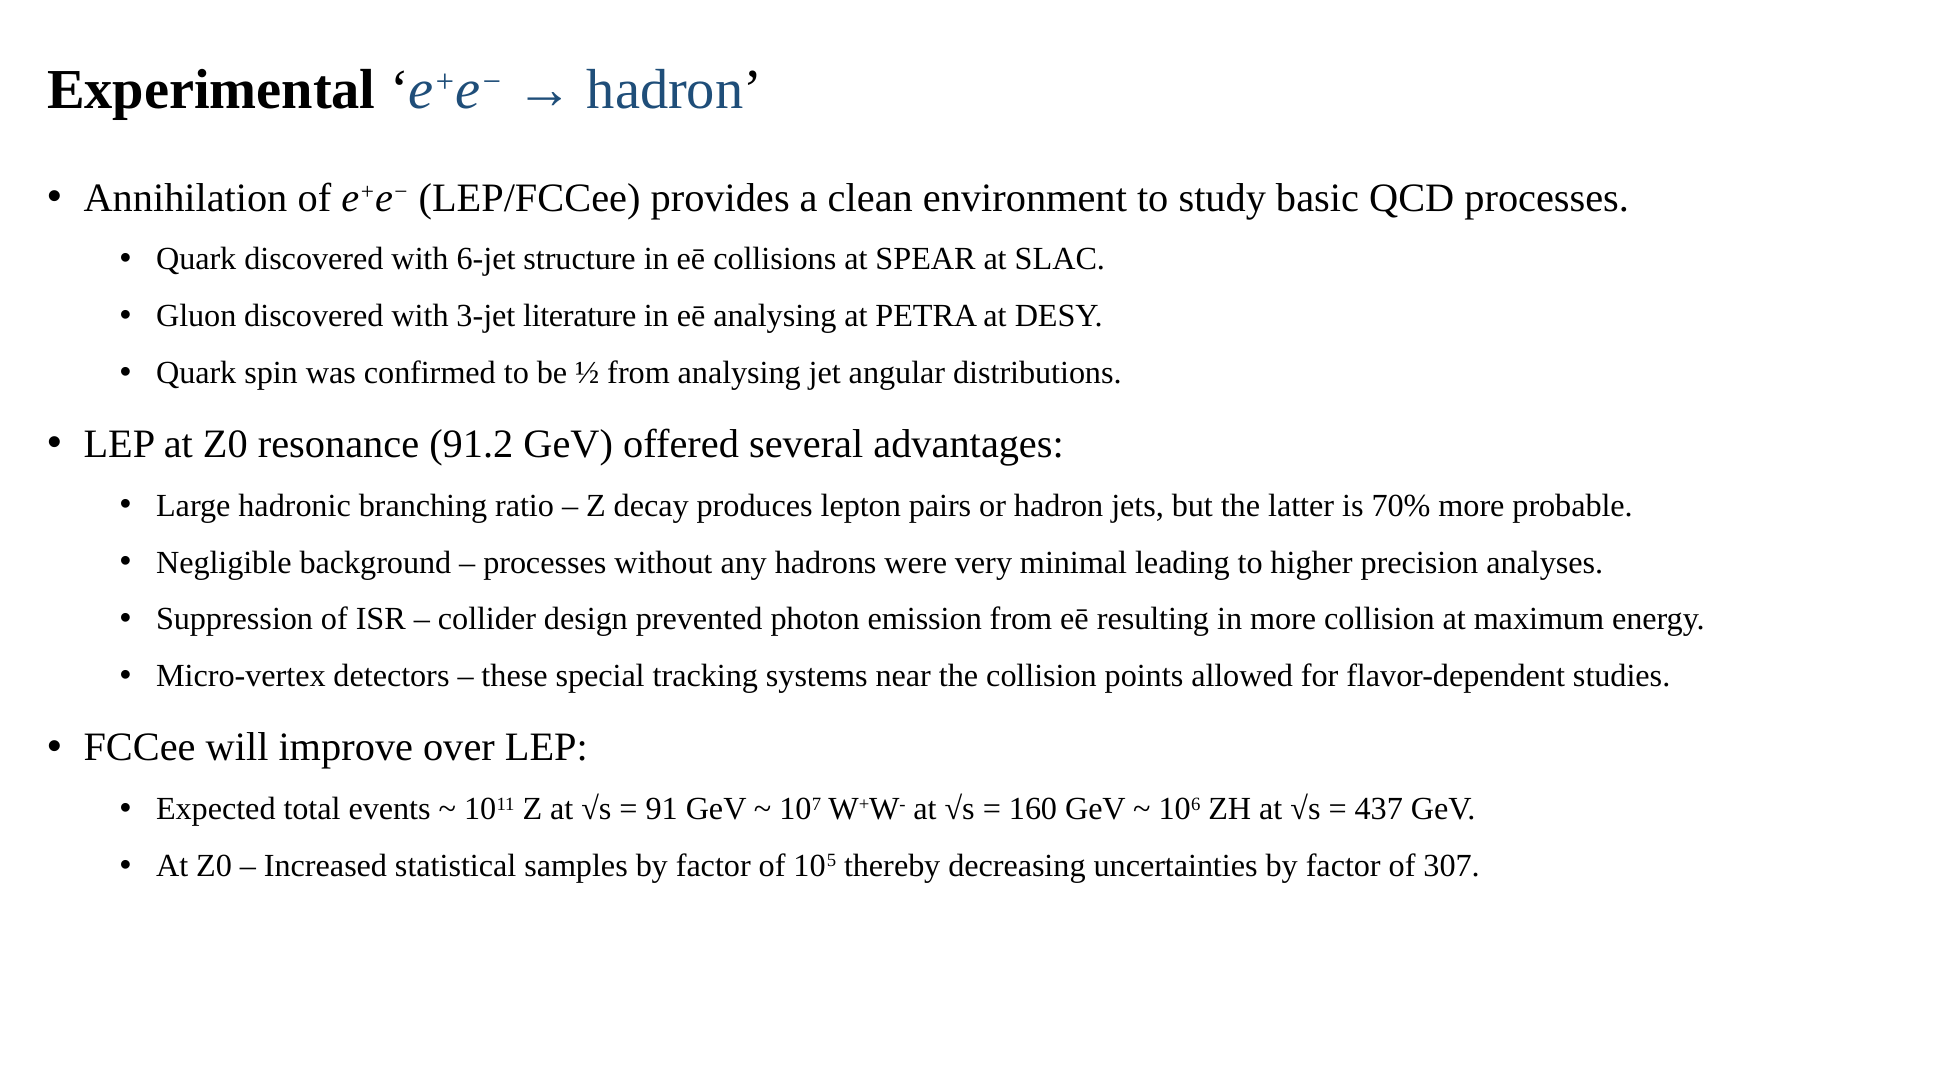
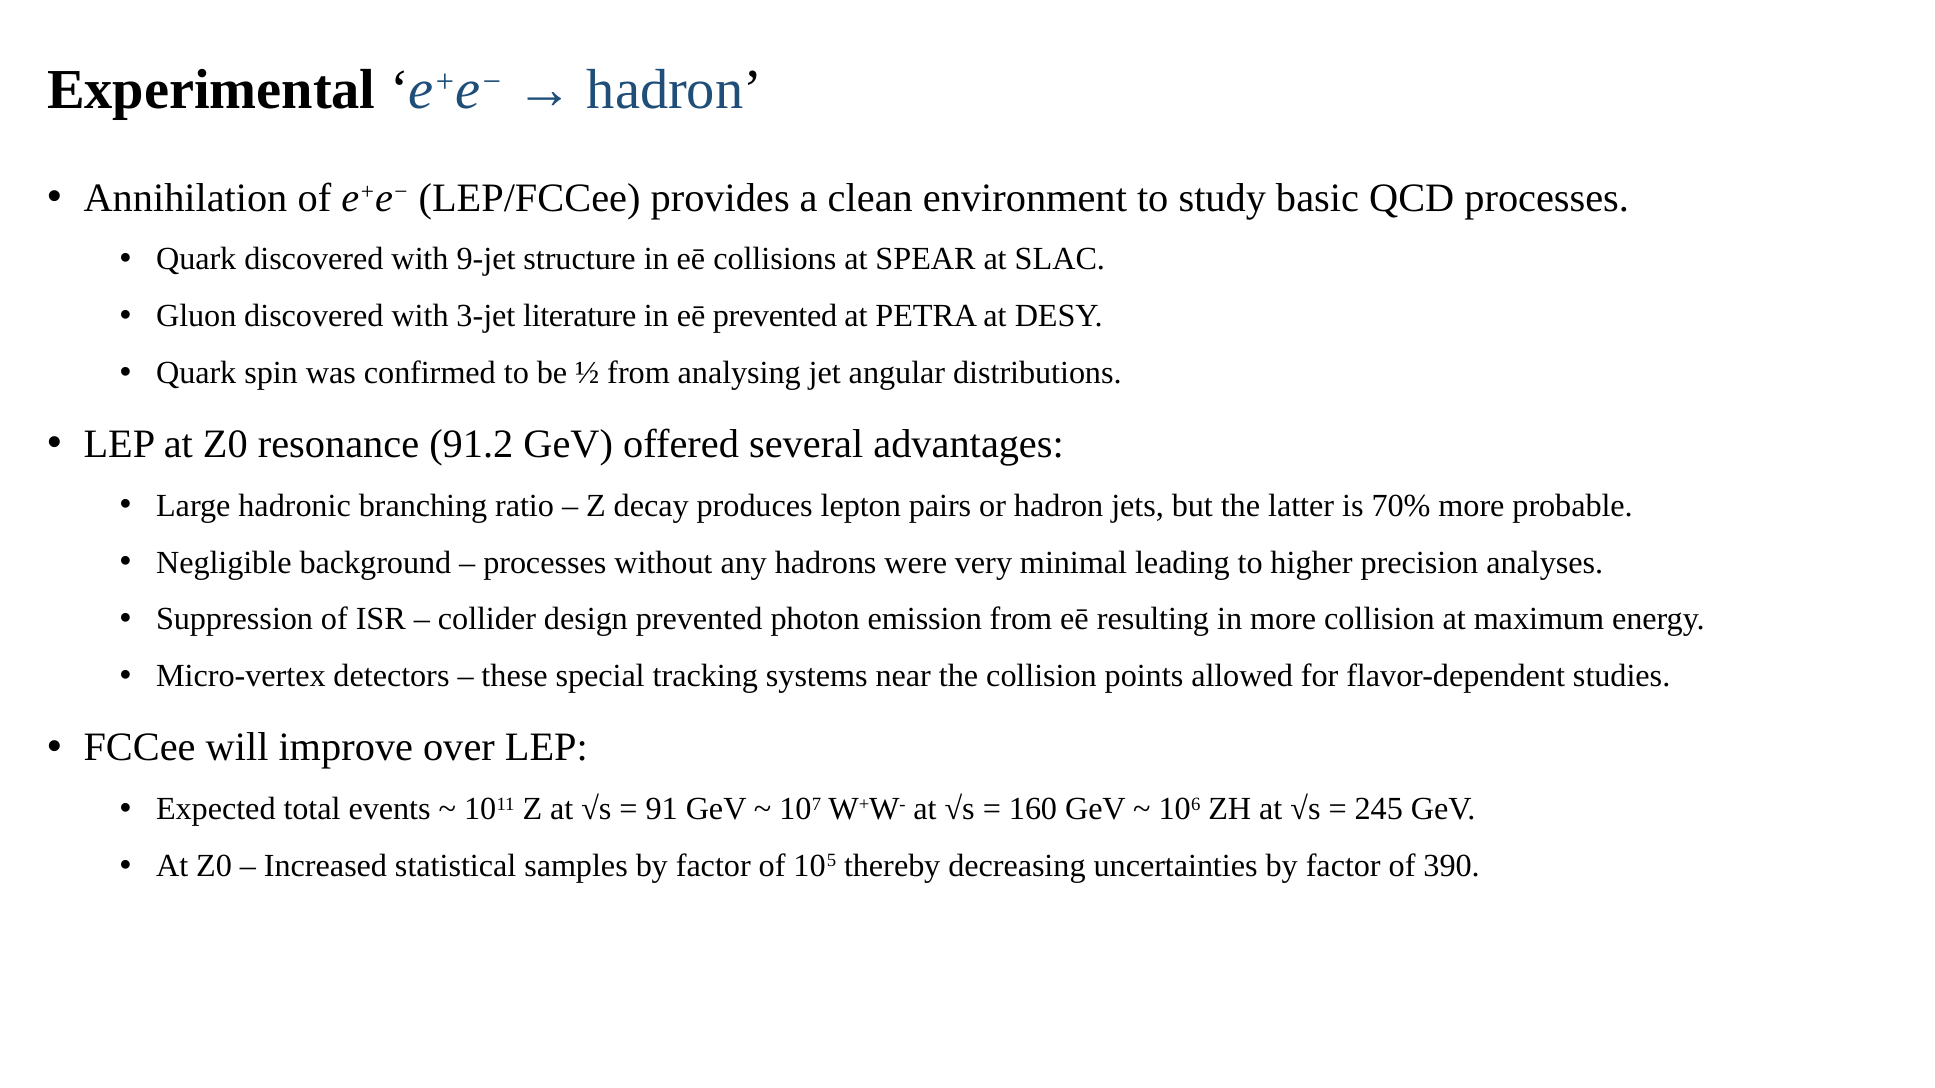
6-jet: 6-jet -> 9-jet (486, 259)
eē analysing: analysing -> prevented (775, 316)
437: 437 -> 245 (1379, 809)
307: 307 -> 390 (1452, 866)
